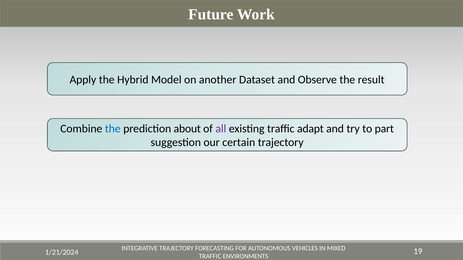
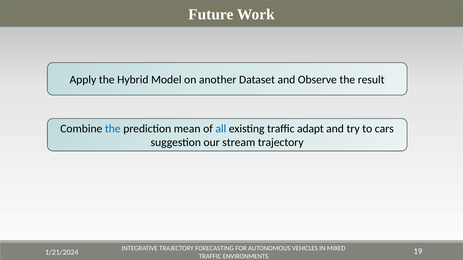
about: about -> mean (187, 129)
all colour: purple -> blue (221, 129)
part: part -> cars (384, 129)
certain: certain -> stream (239, 143)
